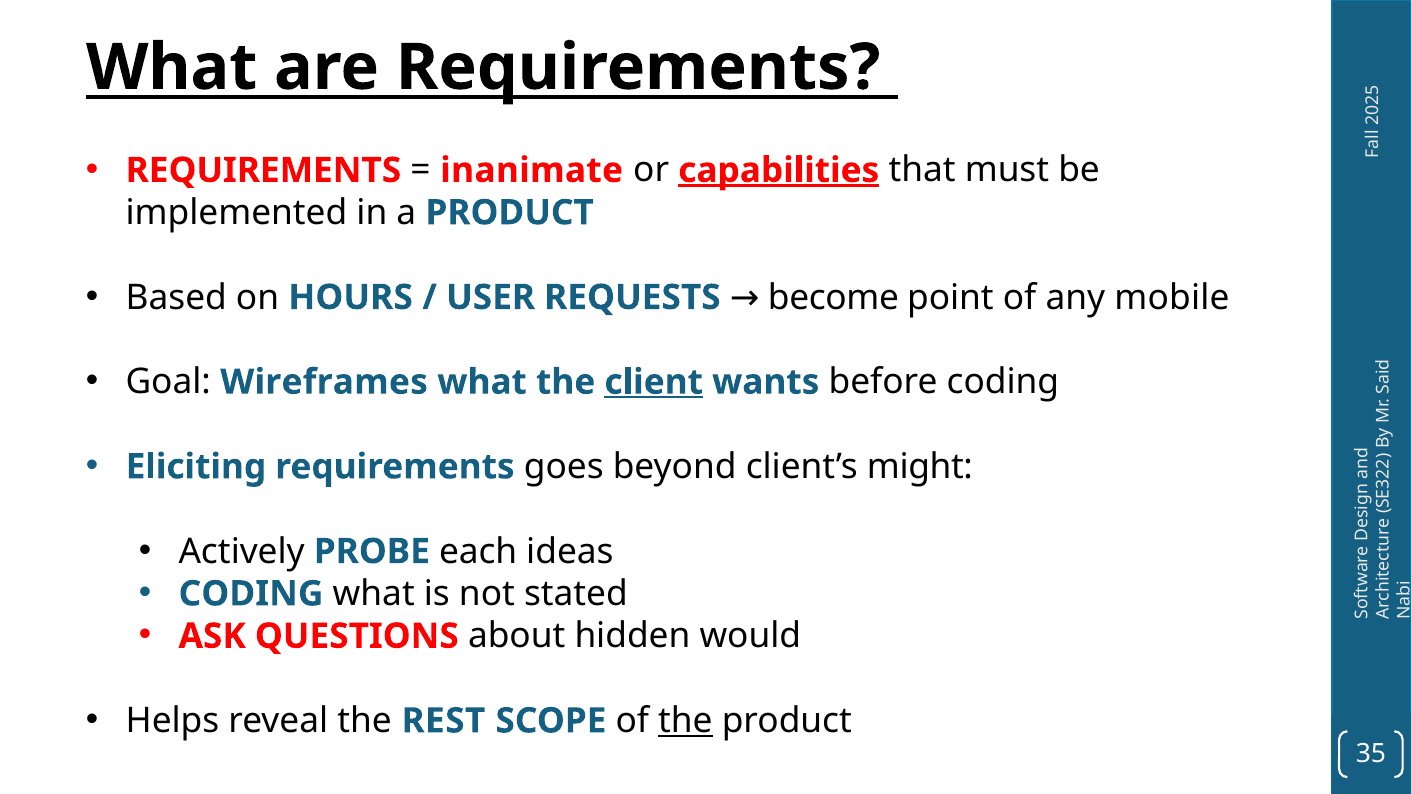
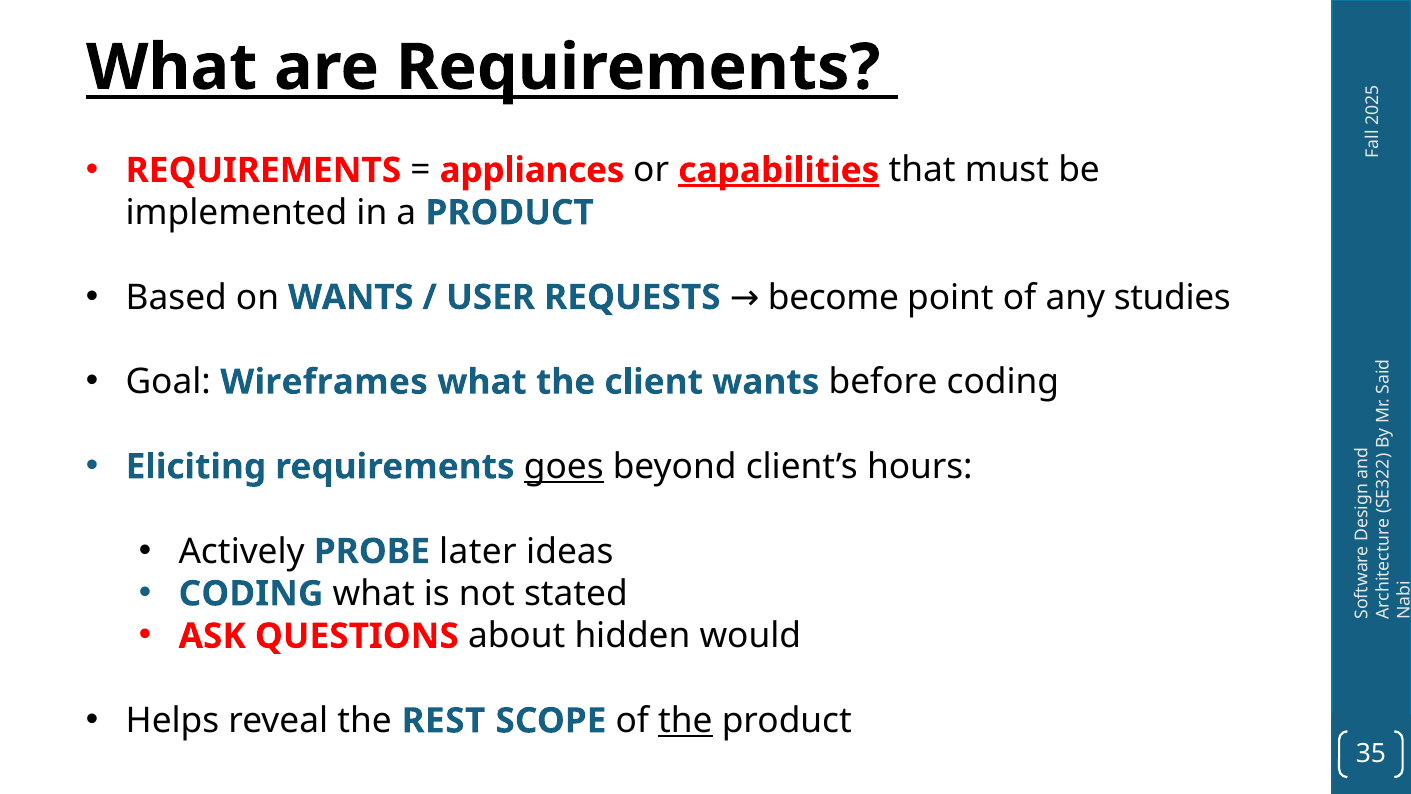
inanimate: inanimate -> appliances (532, 170)
on HOURS: HOURS -> WANTS (351, 297)
mobile: mobile -> studies (1172, 297)
client underline: present -> none (654, 382)
goes underline: none -> present (564, 467)
might: might -> hours (920, 467)
each: each -> later (478, 551)
